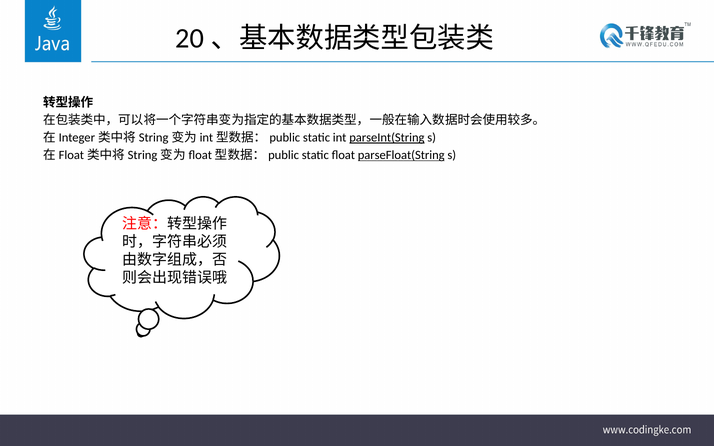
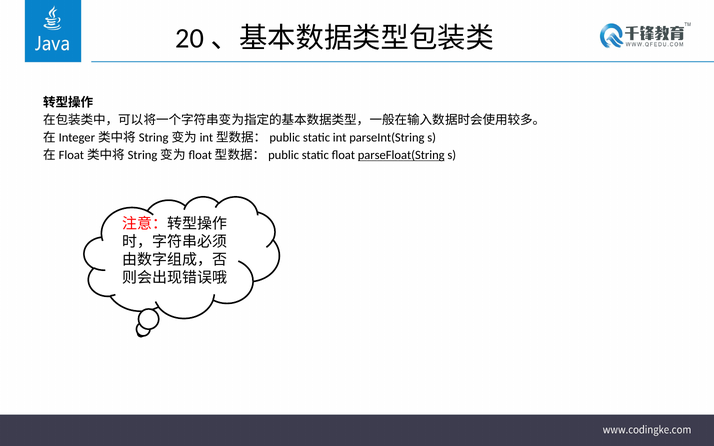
parseInt(String underline: present -> none (387, 138)
